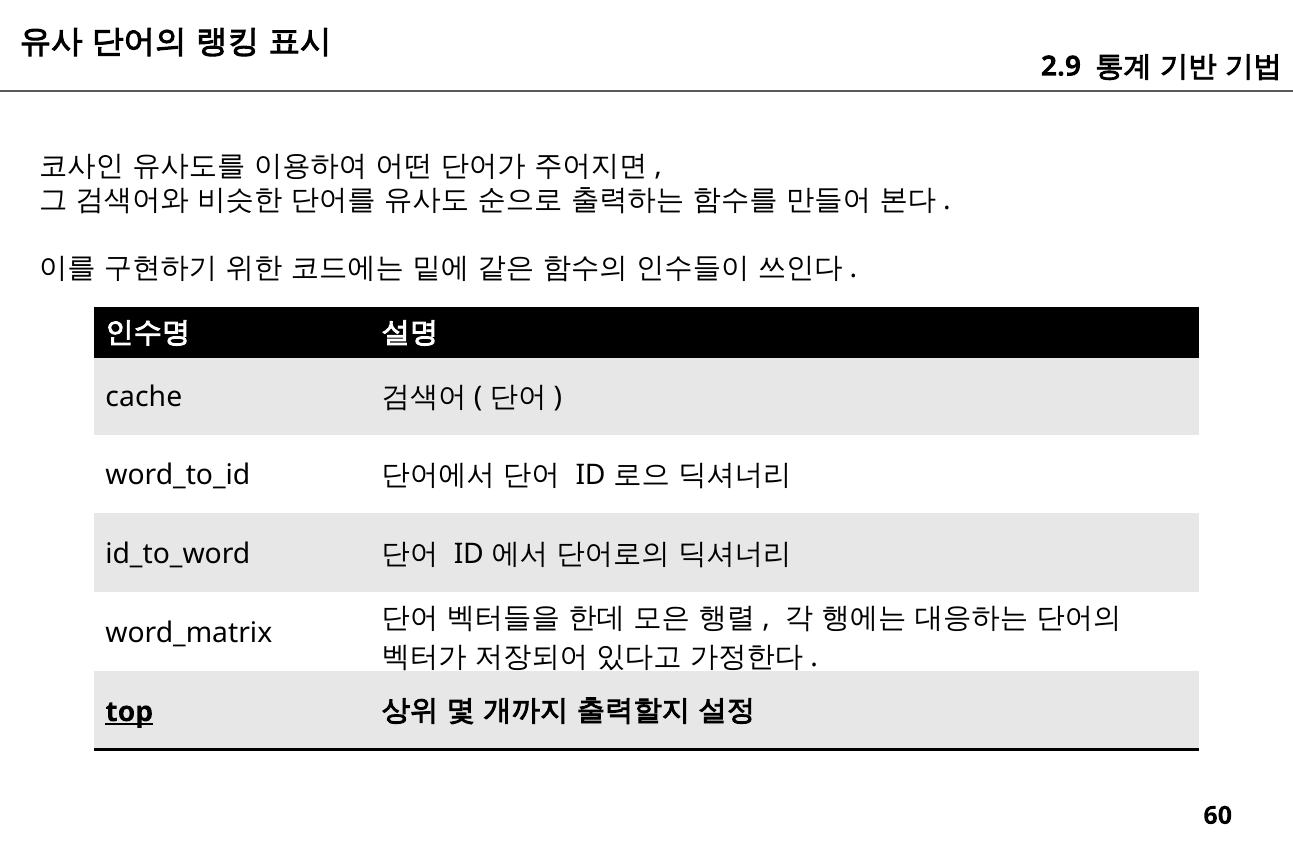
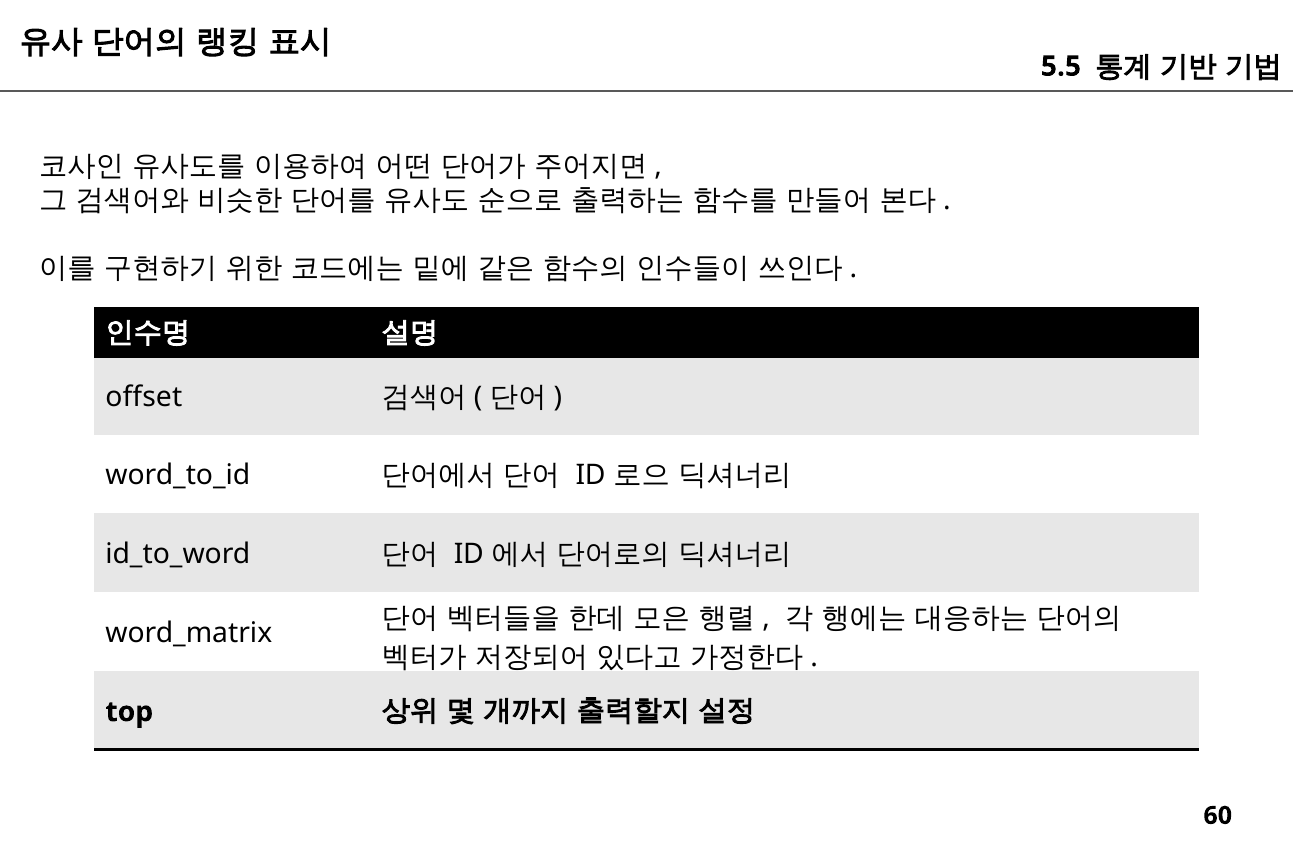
2.9: 2.9 -> 5.5 (1061, 66)
cache: cache -> offset (144, 397)
top underline: present -> none (129, 711)
